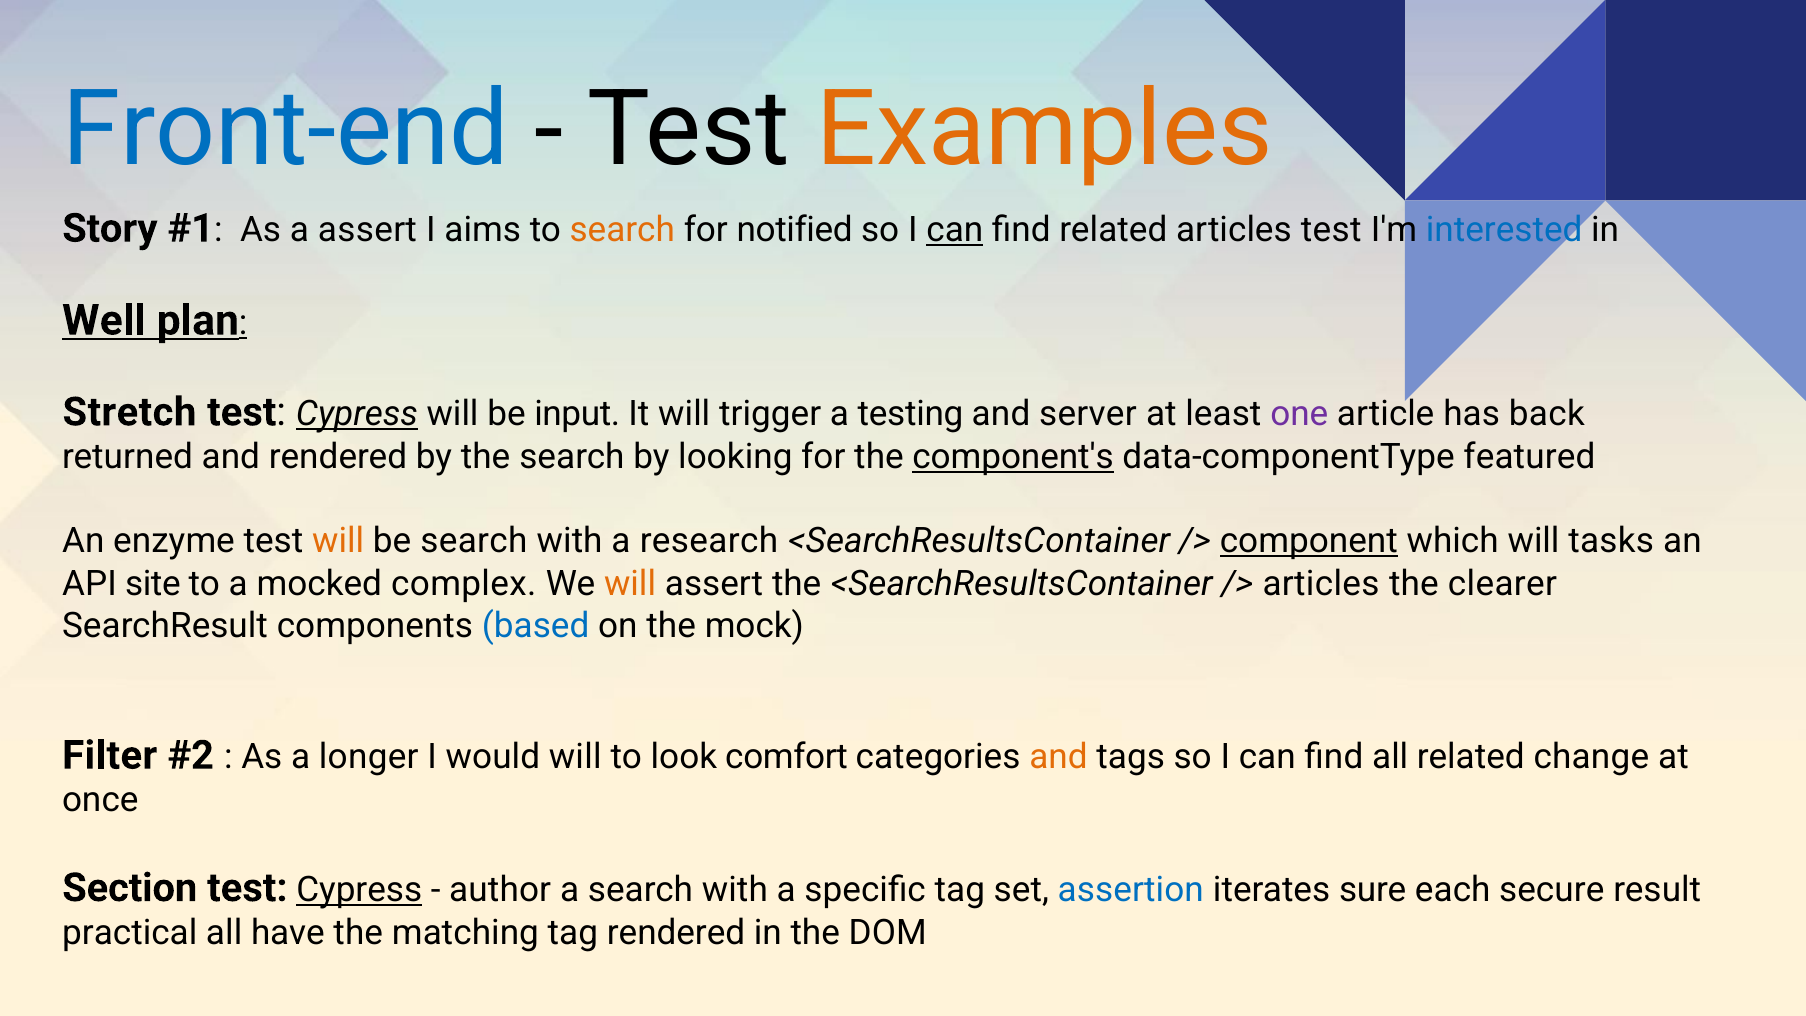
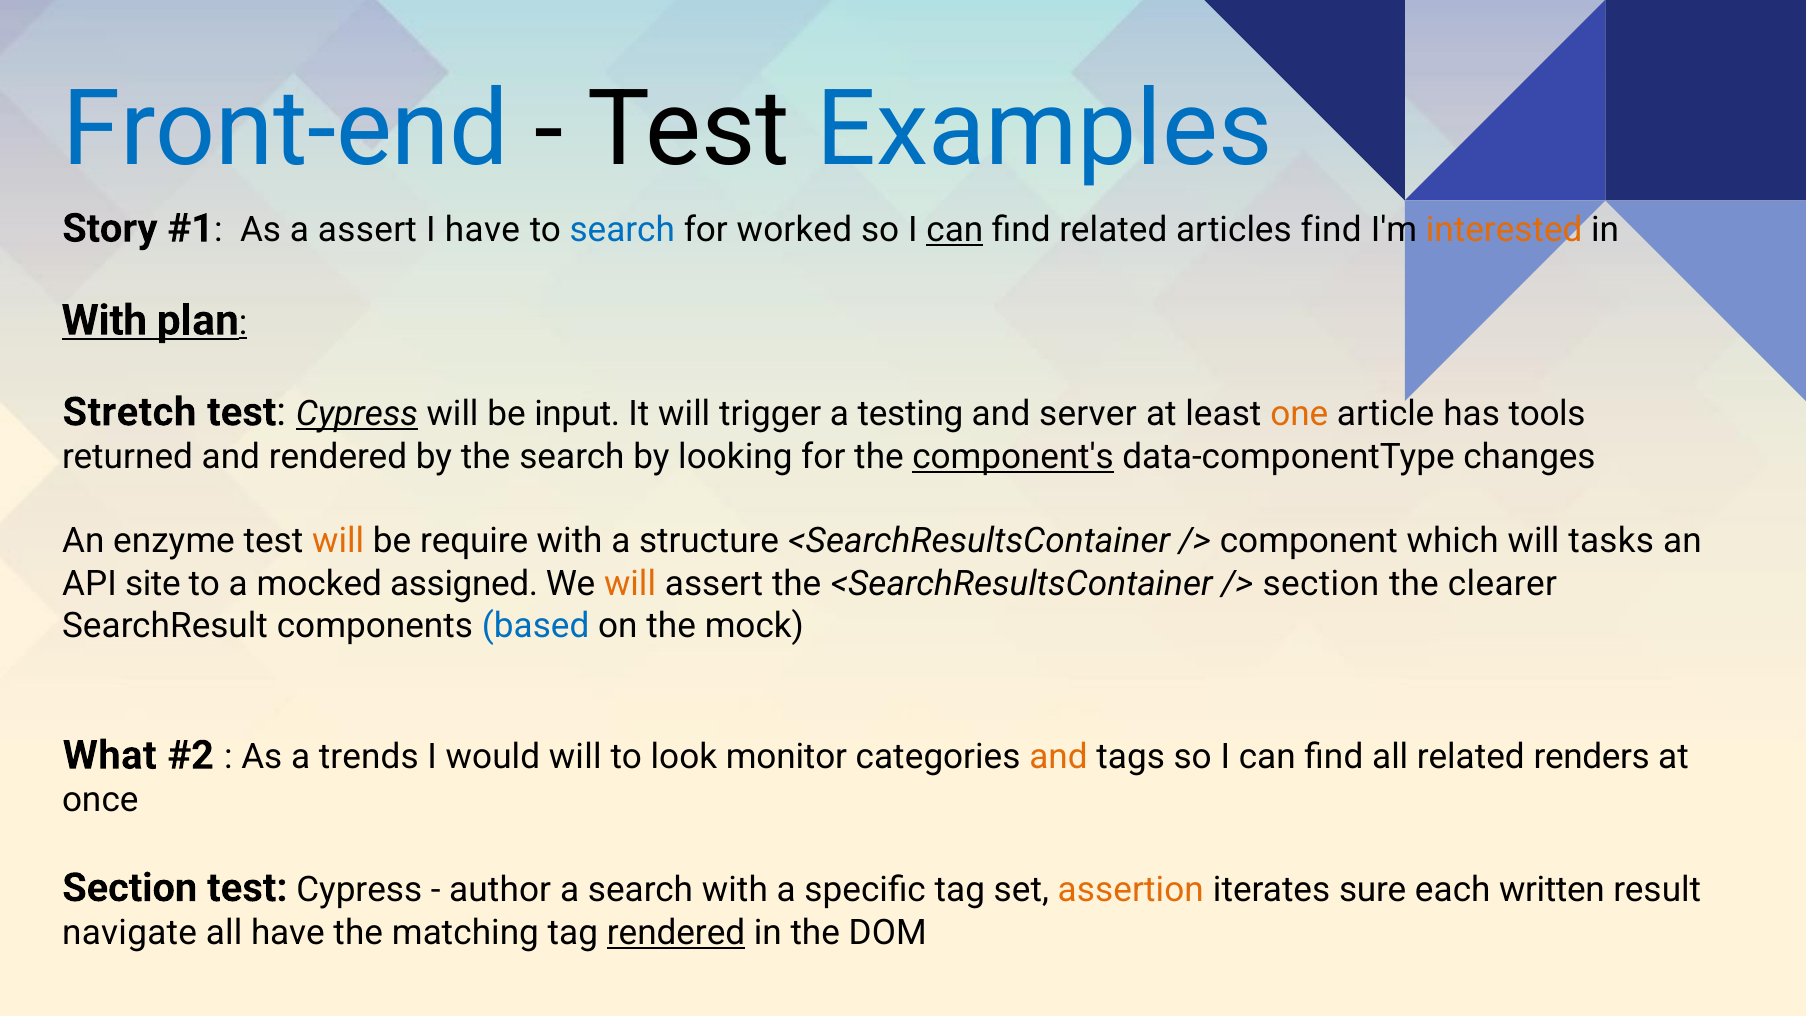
Examples colour: orange -> blue (1044, 130)
I aims: aims -> have (483, 230)
search colour: orange -> blue (622, 230)
notified: notified -> worked (794, 230)
articles test: test -> find (1331, 230)
interested colour: blue -> orange (1504, 230)
Well: Well -> With (104, 320)
one colour: purple -> orange (1299, 414)
back: back -> tools (1547, 414)
featured: featured -> changes (1529, 457)
be search: search -> require (474, 541)
research: research -> structure (709, 541)
component underline: present -> none (1309, 541)
complex: complex -> assigned (464, 583)
articles: articles -> section (1321, 583)
Filter: Filter -> What (110, 755)
longer: longer -> trends (369, 757)
comfort: comfort -> monitor (786, 757)
change: change -> renders (1592, 757)
Cypress underline: present -> none (359, 889)
assertion colour: blue -> orange (1131, 889)
secure: secure -> written (1552, 889)
practical: practical -> navigate (130, 933)
rendered underline: none -> present (676, 933)
